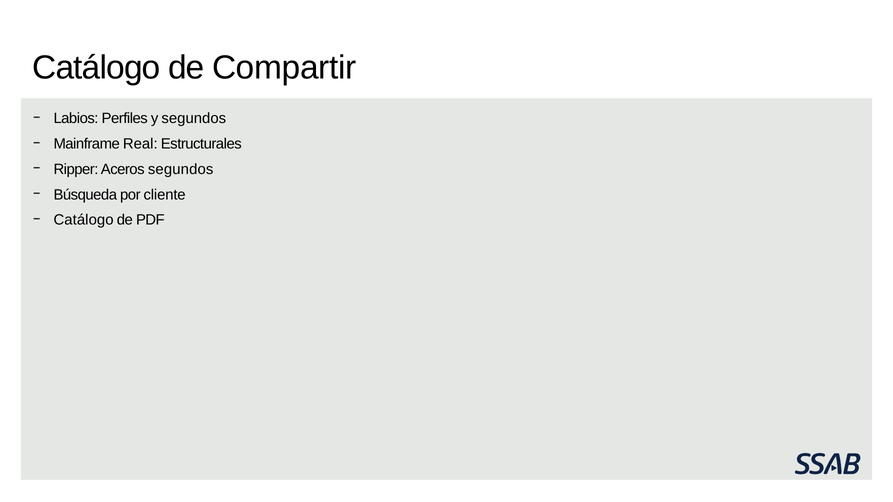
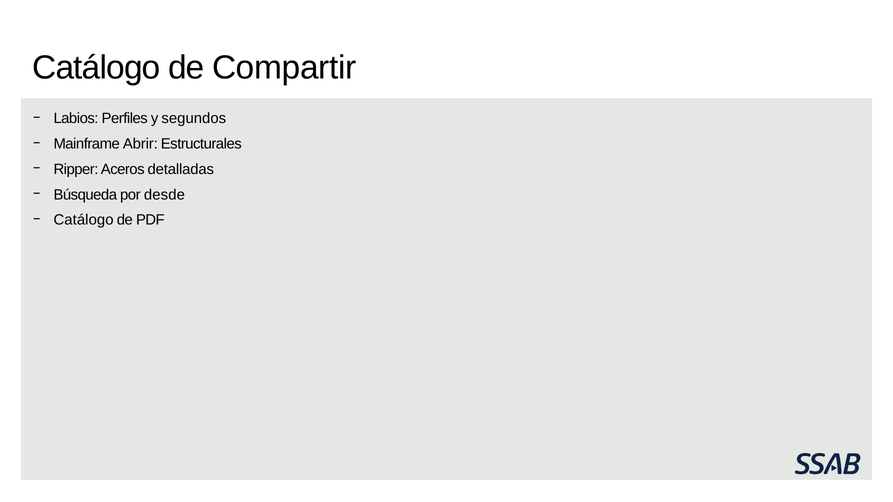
Real: Real -> Abrir (140, 144)
Aceros segundos: segundos -> detalladas (181, 169)
cliente: cliente -> desde (164, 195)
